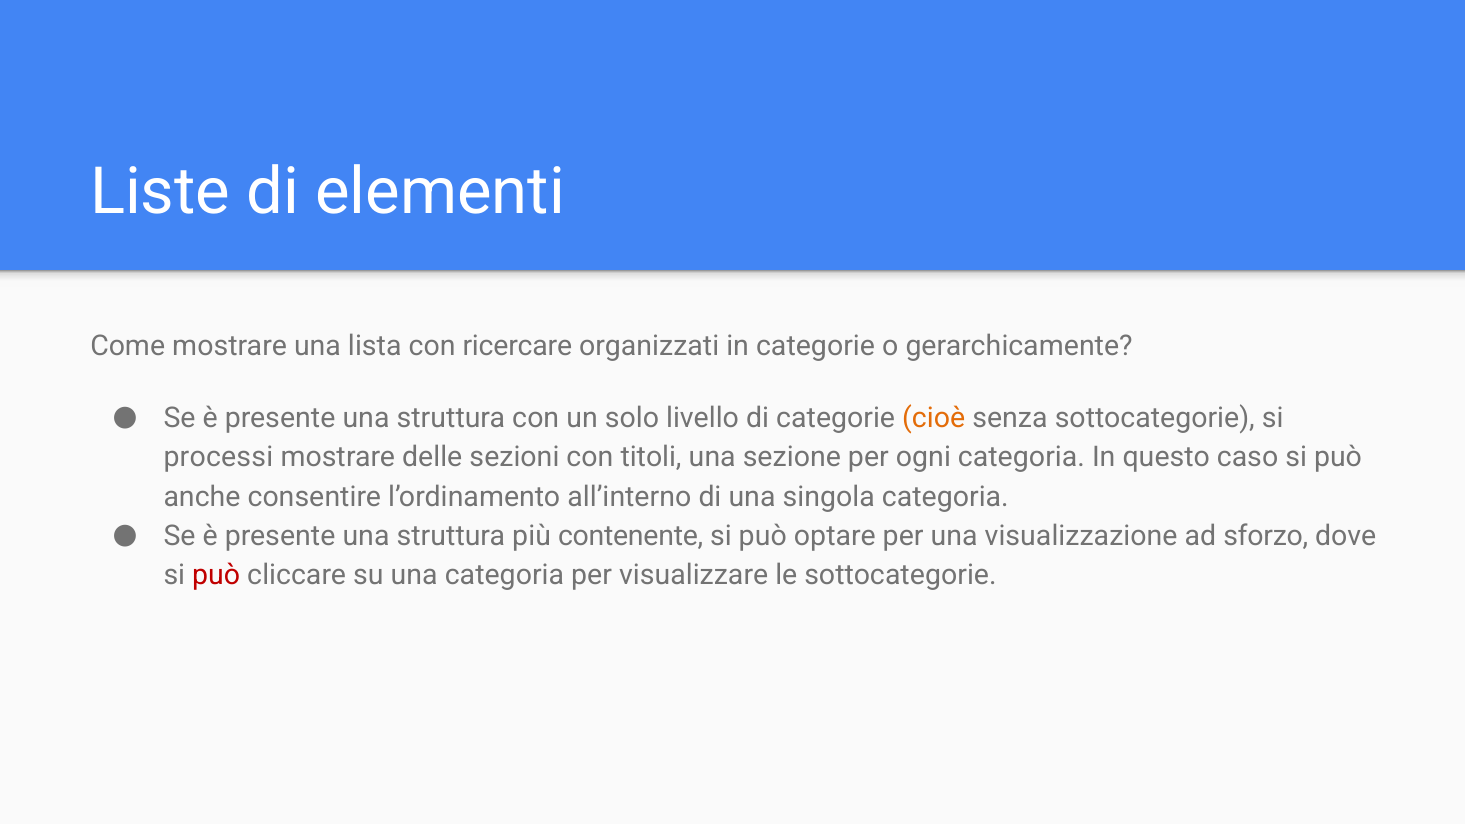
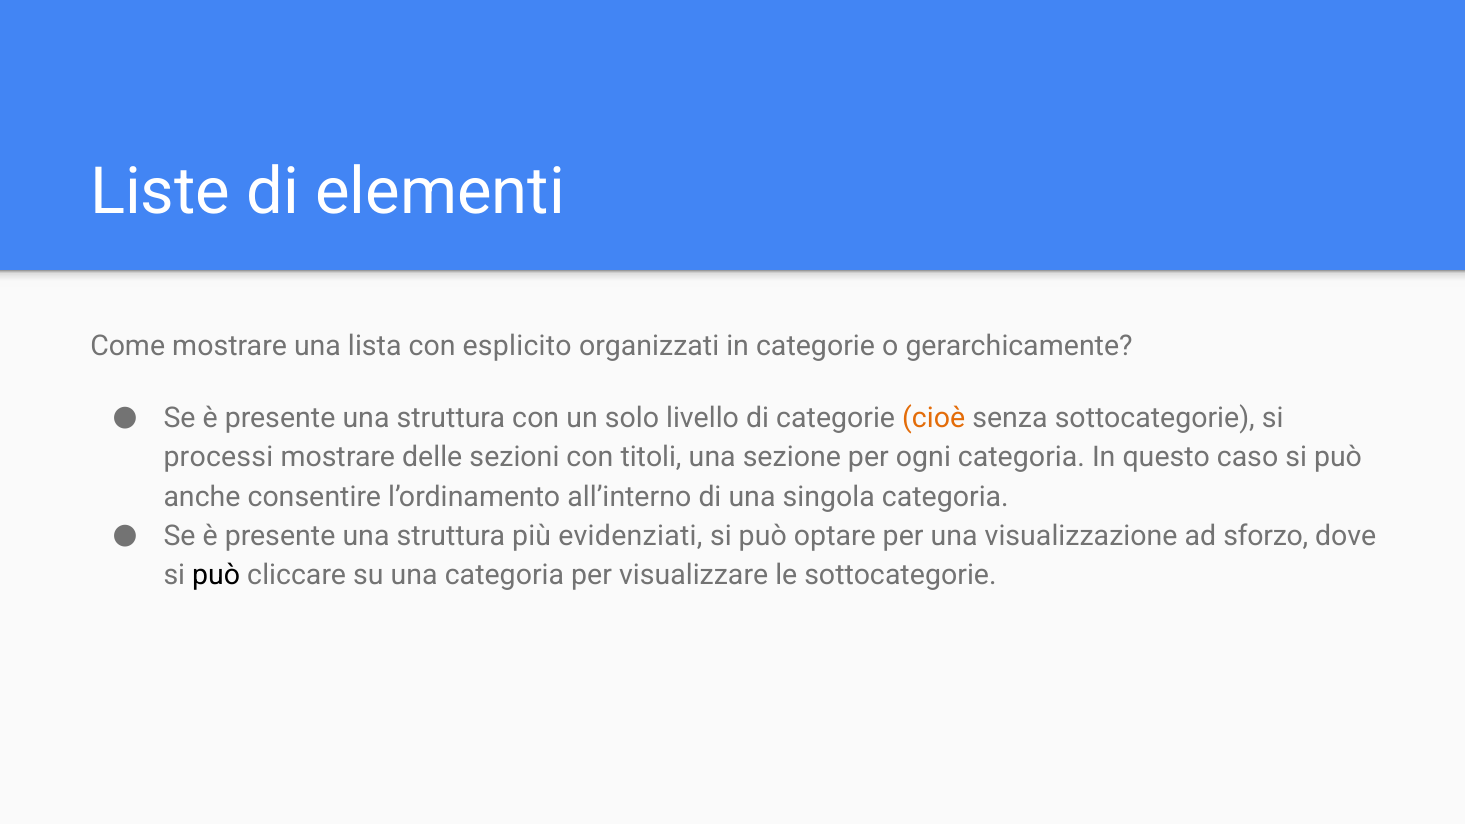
ricercare: ricercare -> esplicito (517, 346)
contenente: contenente -> evidenziati (630, 536)
può colour: red -> black (216, 575)
